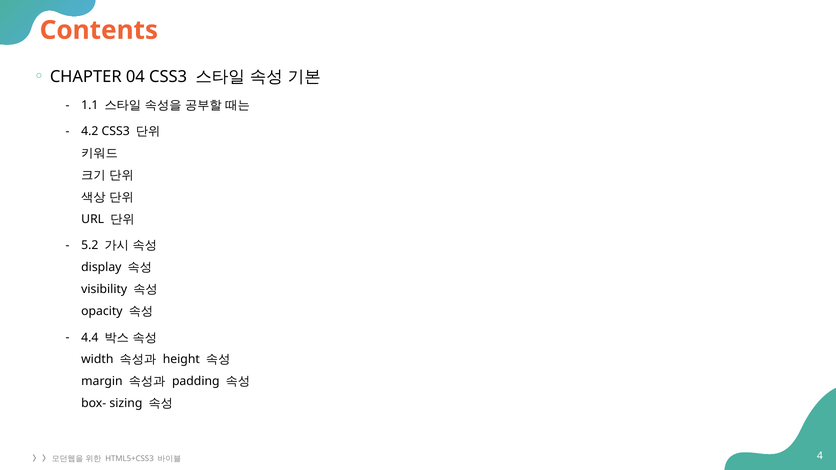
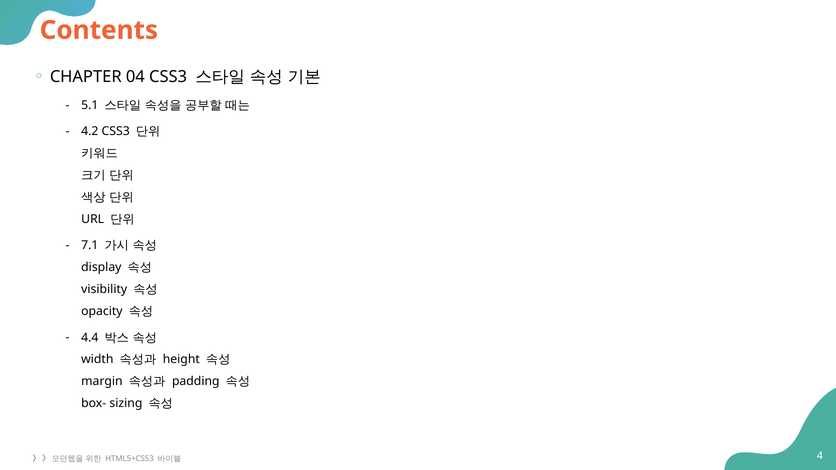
1.1: 1.1 -> 5.1 (90, 105)
5.2: 5.2 -> 7.1 (90, 246)
